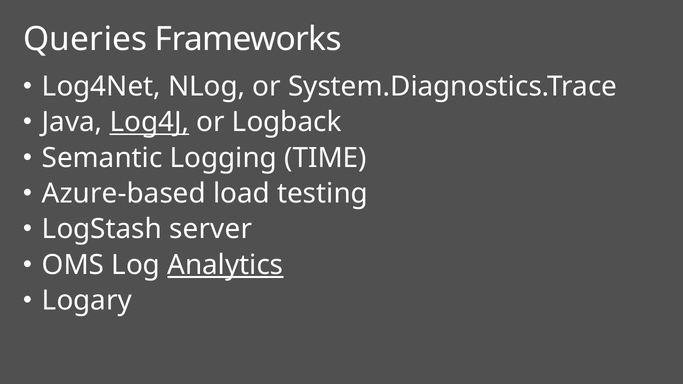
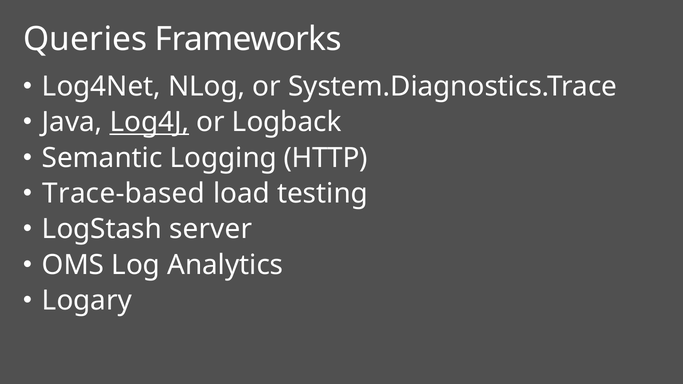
TIME: TIME -> HTTP (326, 158)
Azure-based: Azure-based -> Trace-based (124, 194)
Analytics underline: present -> none (225, 265)
